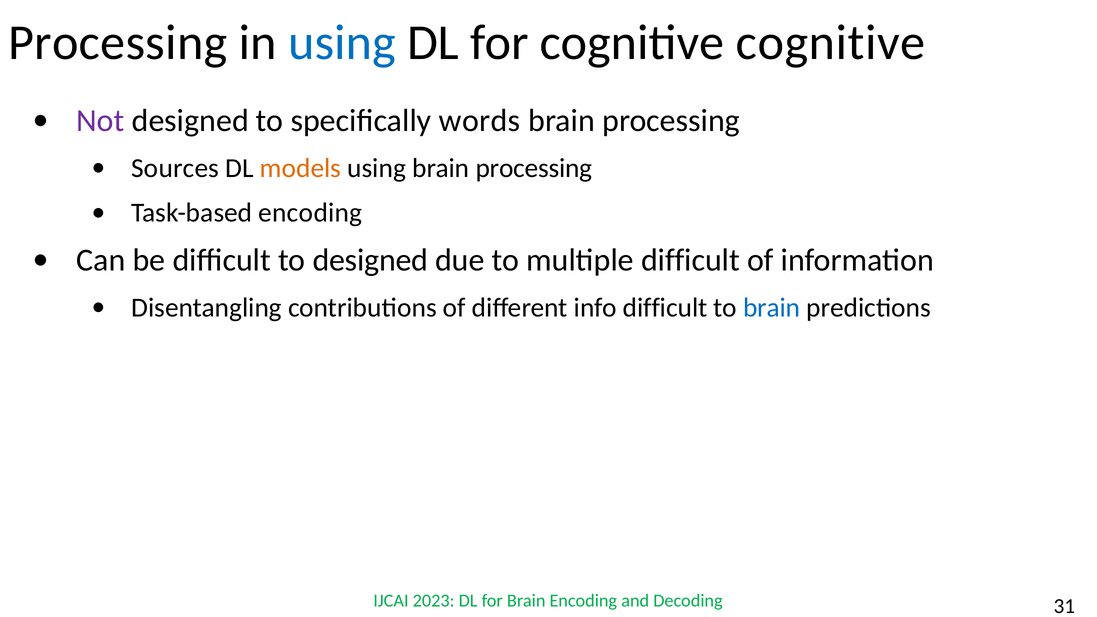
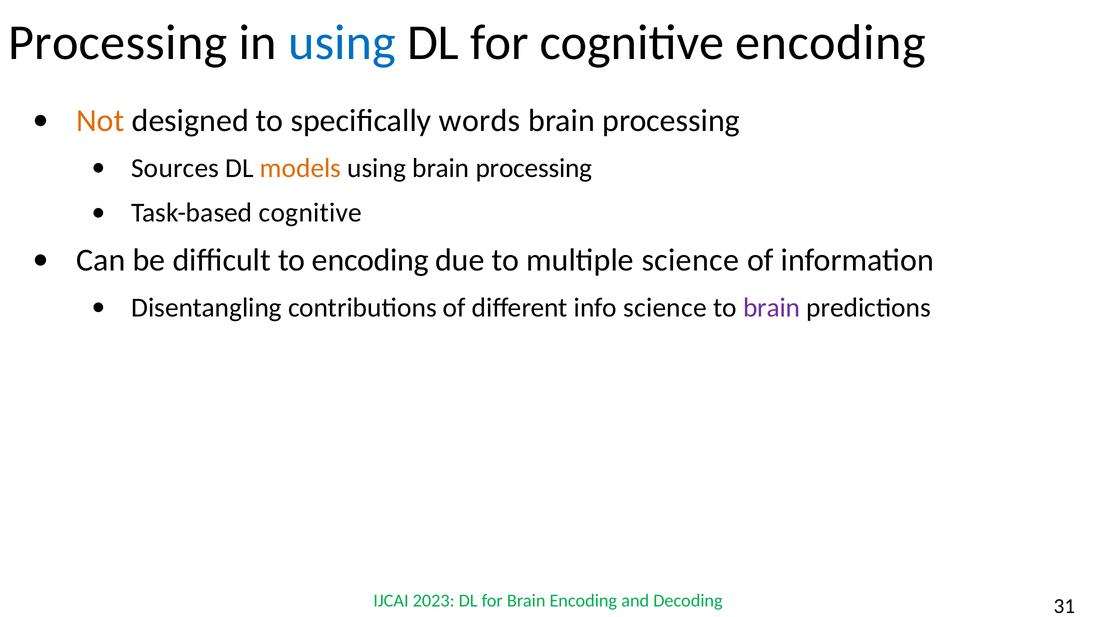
cognitive cognitive: cognitive -> encoding (831, 43)
Not colour: purple -> orange (100, 121)
Task-based encoding: encoding -> cognitive (310, 213)
to designed: designed -> encoding (370, 260)
multiple difficult: difficult -> science (690, 260)
info difficult: difficult -> science (665, 308)
brain colour: blue -> purple (772, 308)
